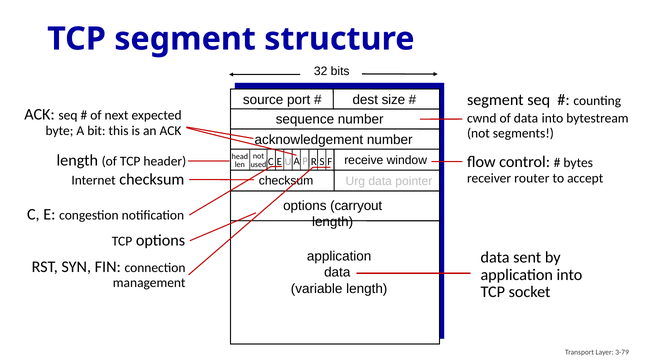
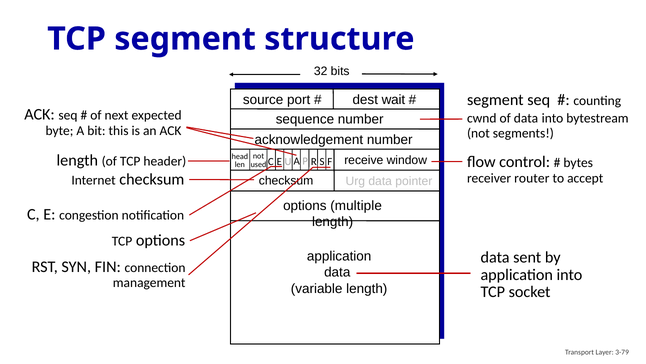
size: size -> wait (393, 100)
carryout: carryout -> multiple (356, 205)
